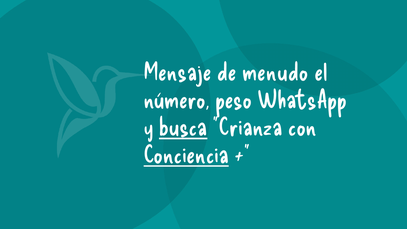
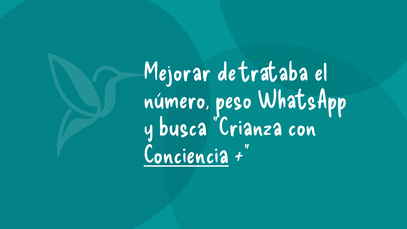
Mensaje: Mensaje -> Mejorar (177, 73)
menudo: menudo -> trataba (275, 73)
busca underline: present -> none (183, 127)
